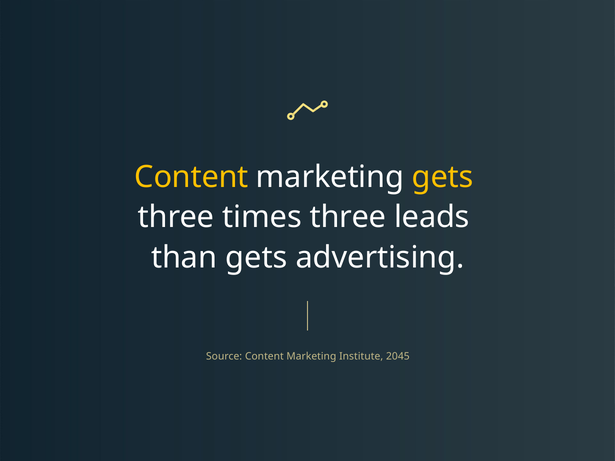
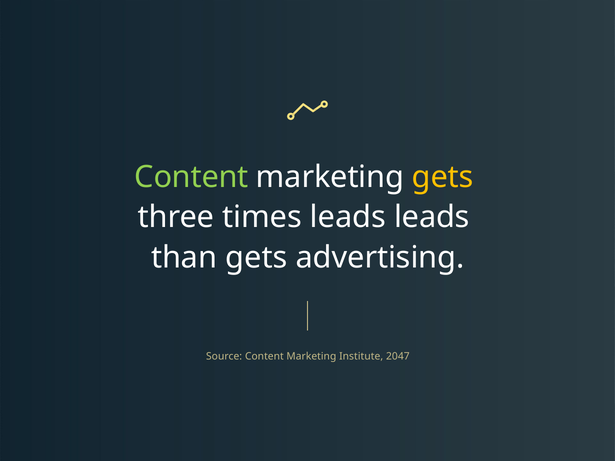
Content colour: yellow -> light green (191, 177)
times three: three -> leads (348, 217)
2045: 2045 -> 2047 (398, 357)
